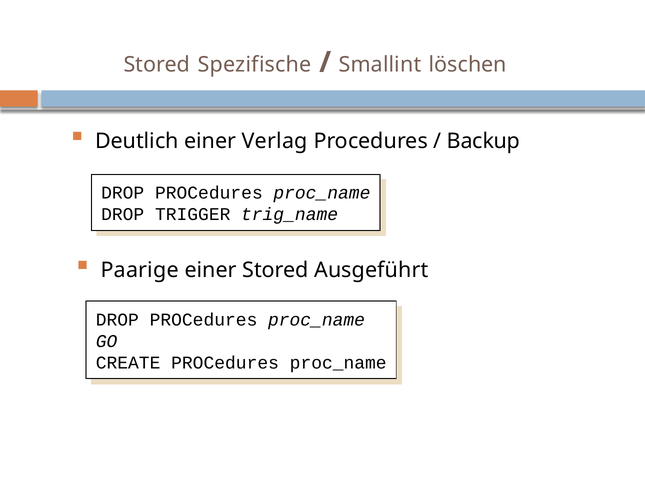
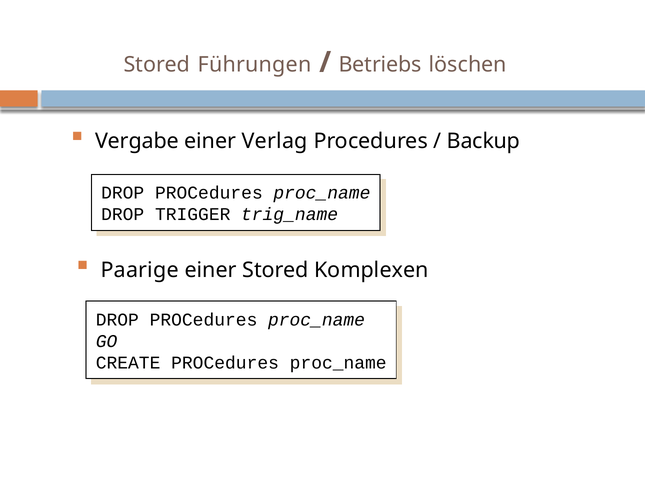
Spezifische: Spezifische -> Führungen (255, 65)
Smallint: Smallint -> Betriebs (380, 65)
Deutlich: Deutlich -> Vergabe (137, 141)
Ausgeführt: Ausgeführt -> Komplexen (371, 270)
